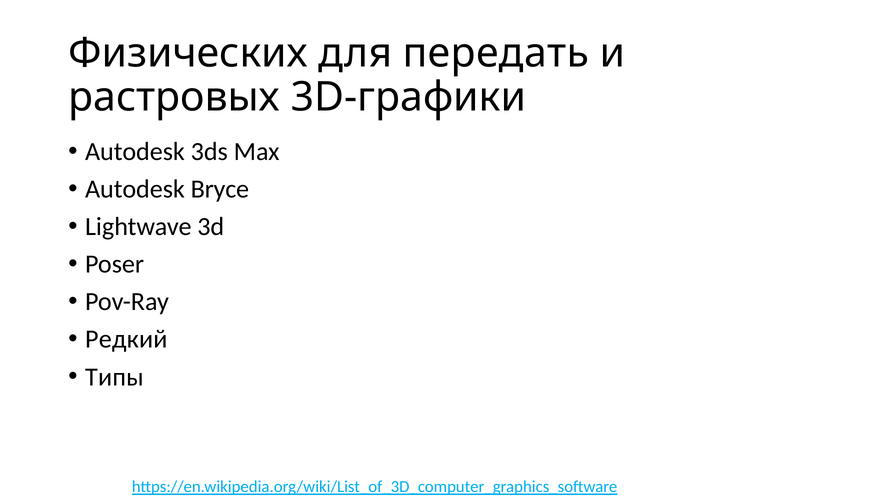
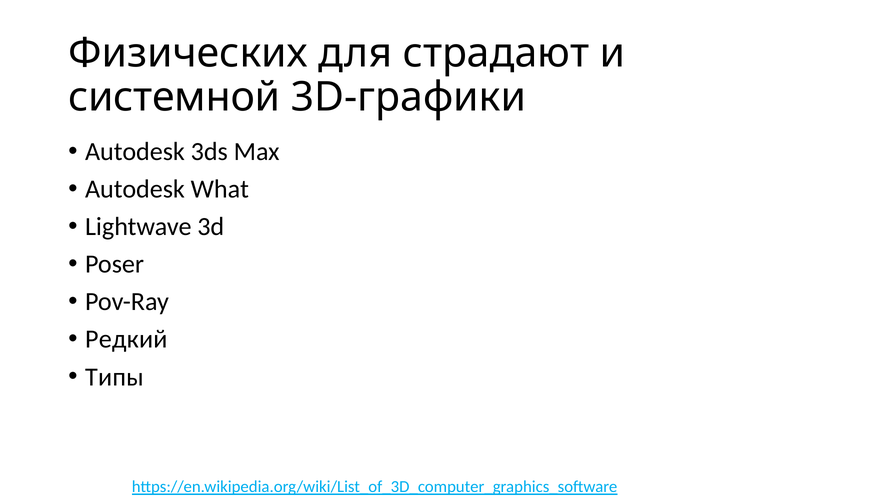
передать: передать -> страдают (496, 53)
растровых: растровых -> системной (174, 97)
Bryce: Bryce -> What (220, 189)
